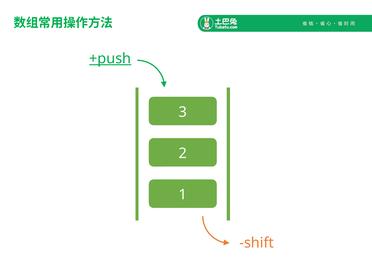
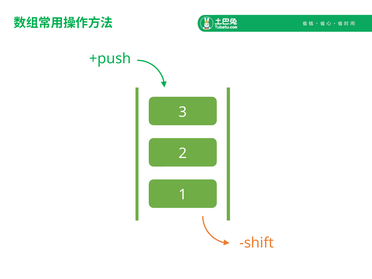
+push underline: present -> none (110, 59)
